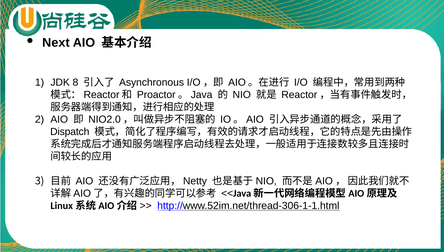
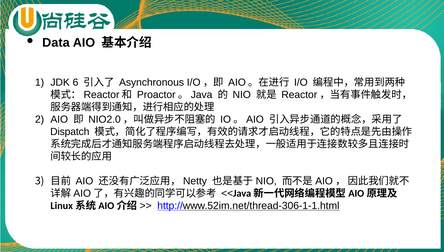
Next: Next -> Data (56, 43)
8: 8 -> 6 (75, 83)
